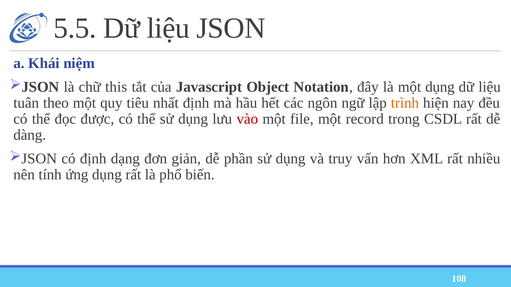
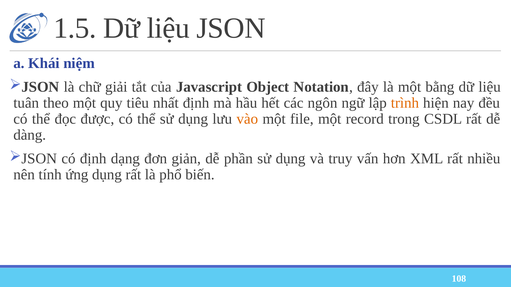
5.5: 5.5 -> 1.5 (75, 28)
this: this -> giải (116, 87)
một dụng: dụng -> bằng (440, 87)
vào colour: red -> orange (247, 119)
